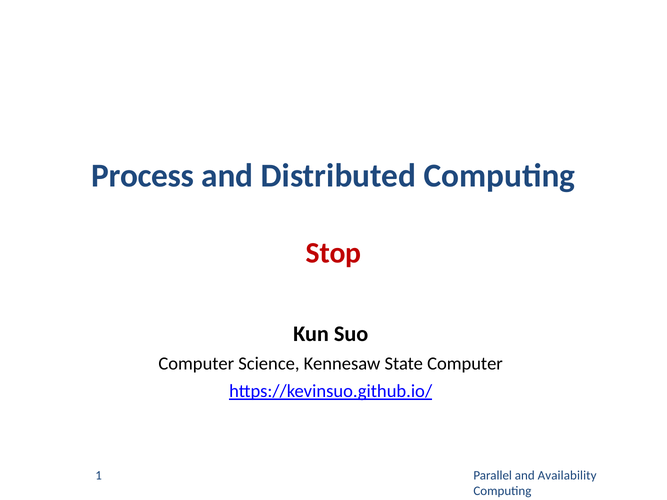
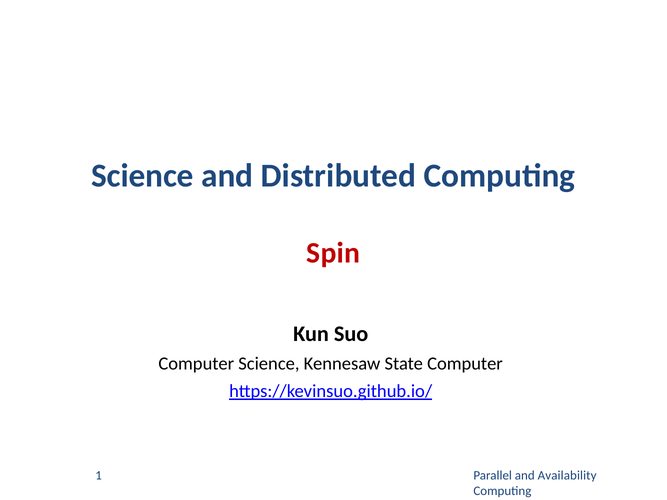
Process: Process -> Science (142, 176)
Stop: Stop -> Spin (333, 253)
